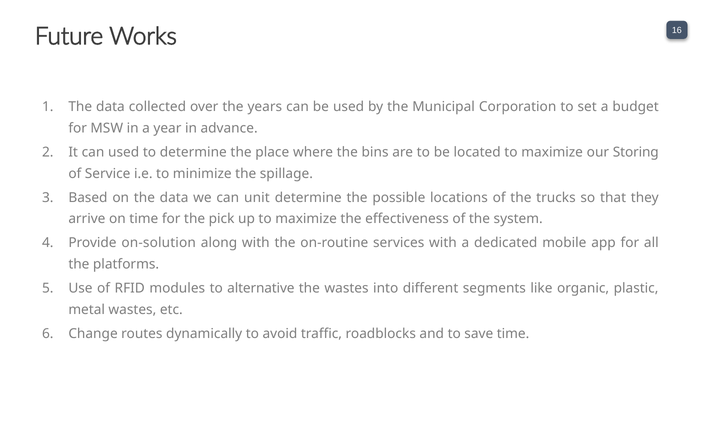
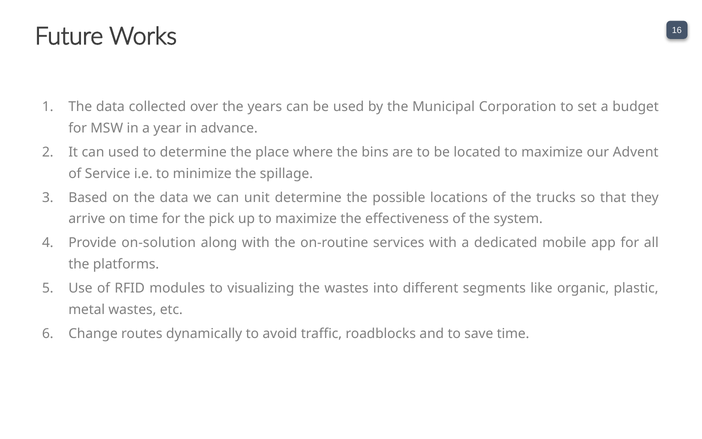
Storing: Storing -> Advent (636, 152)
alternative: alternative -> visualizing (261, 288)
